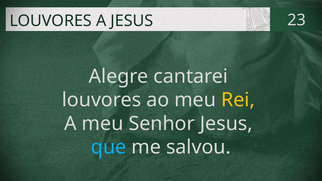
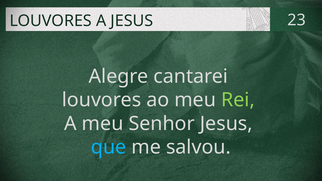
Rei colour: yellow -> light green (238, 100)
